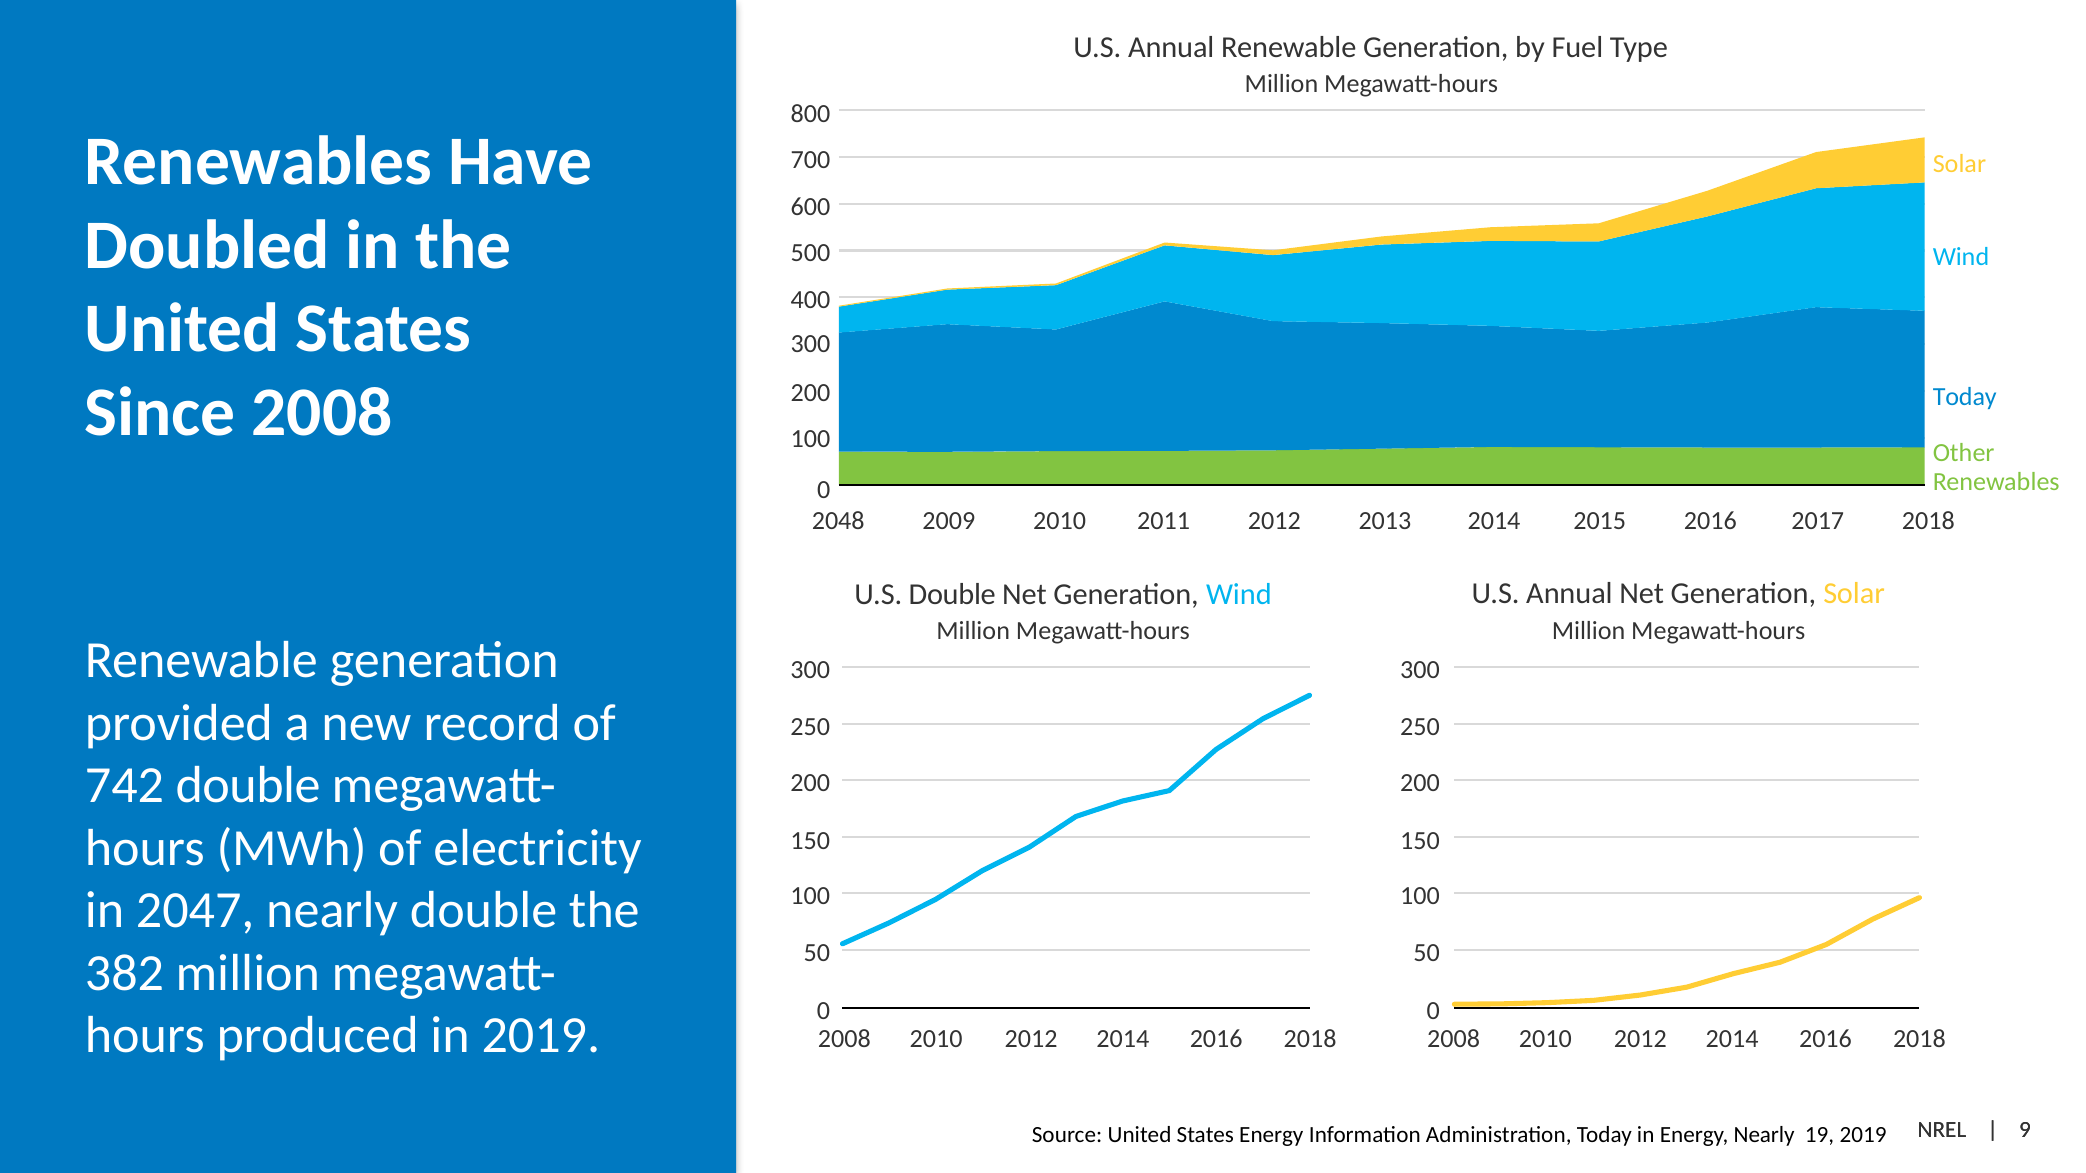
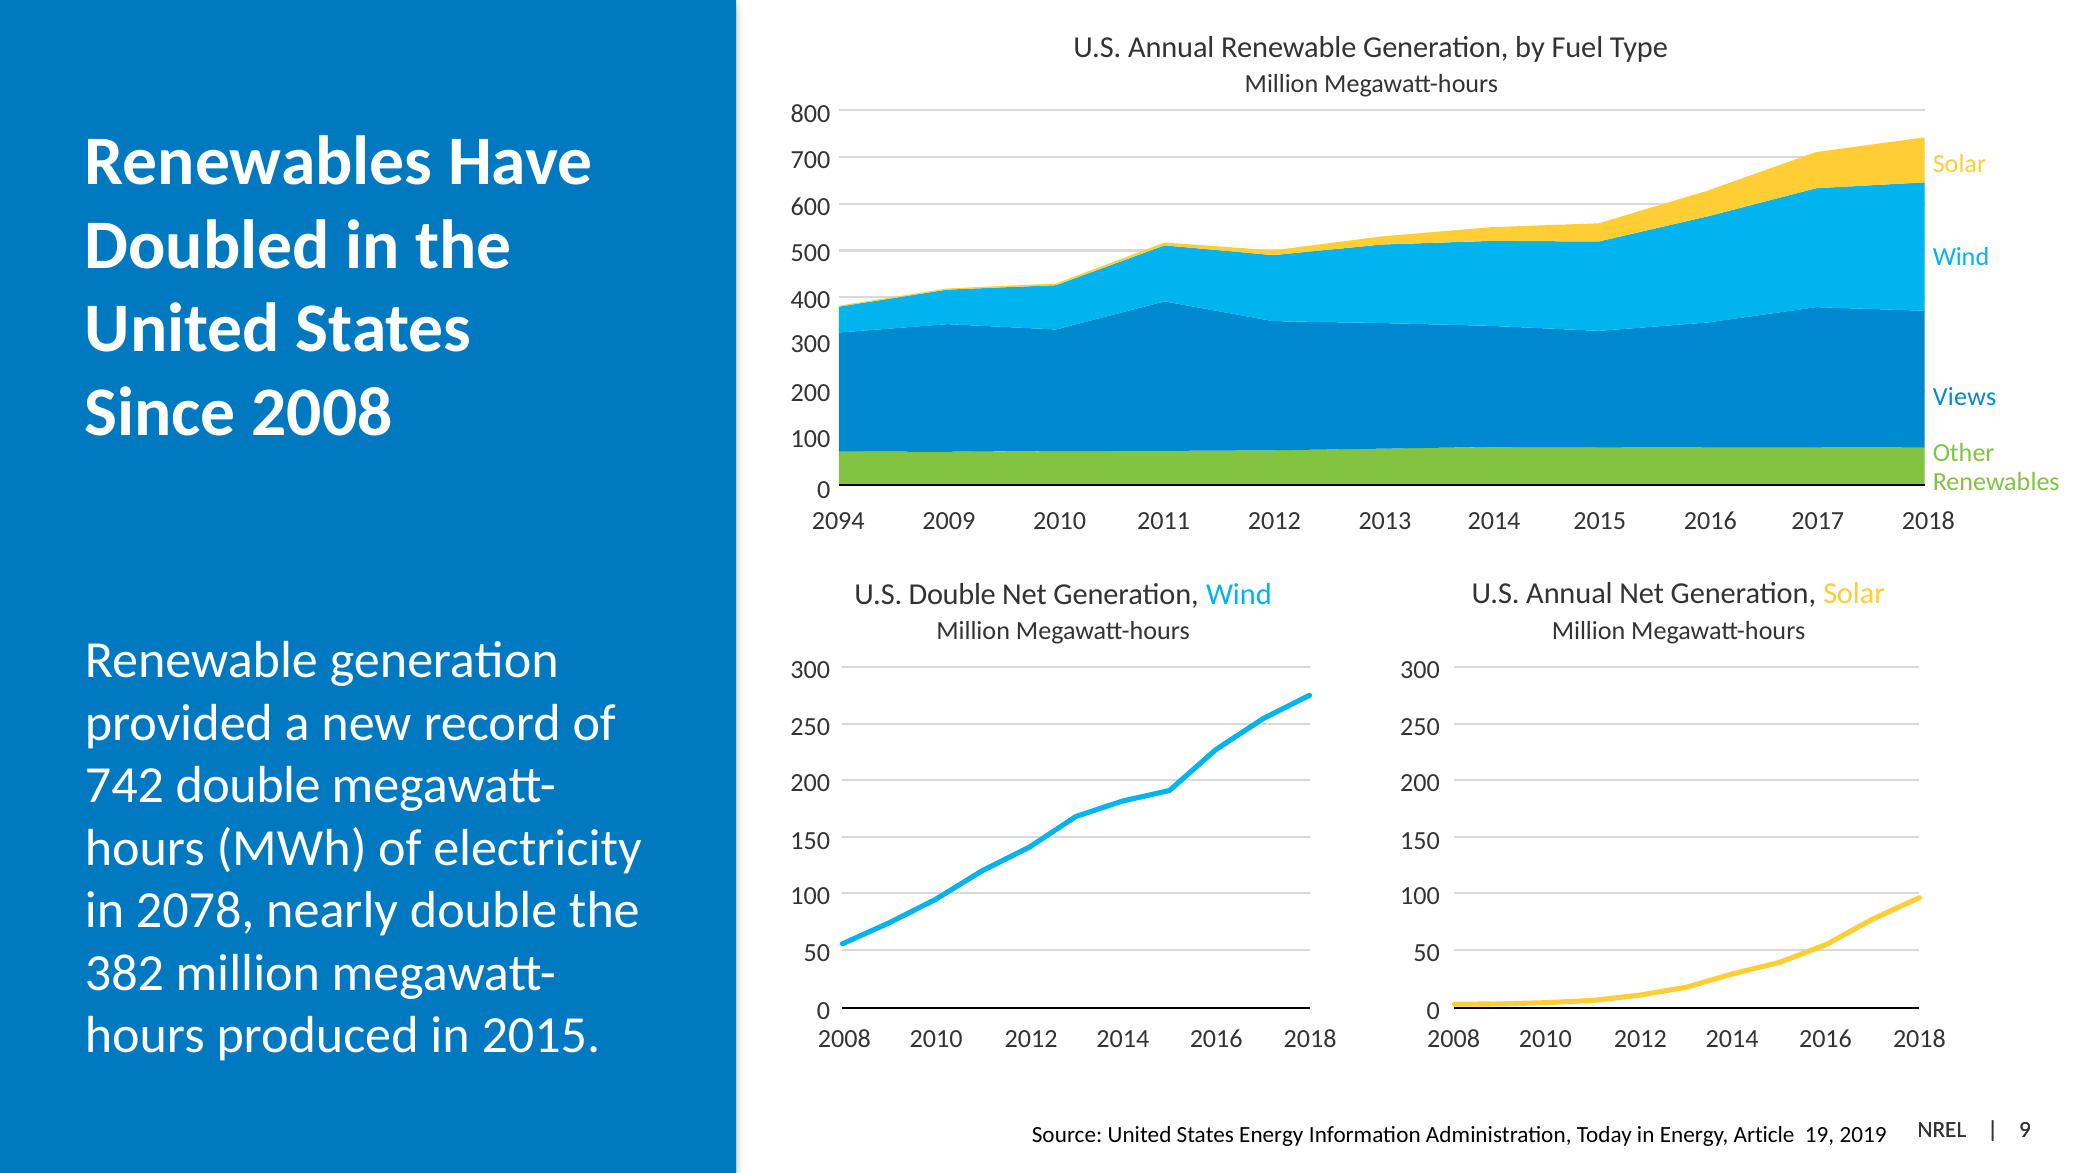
Today: Today -> Views (1965, 397)
2048: 2048 -> 2094 (838, 521)
2047: 2047 -> 2078 (195, 911)
in 2019: 2019 -> 2015 (541, 1036)
Energy Nearly: Nearly -> Article (1764, 1135)
